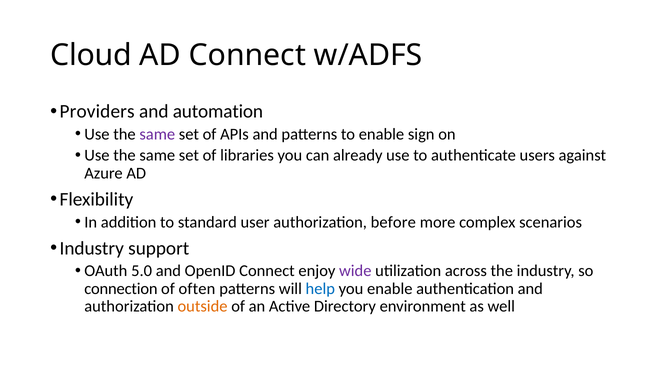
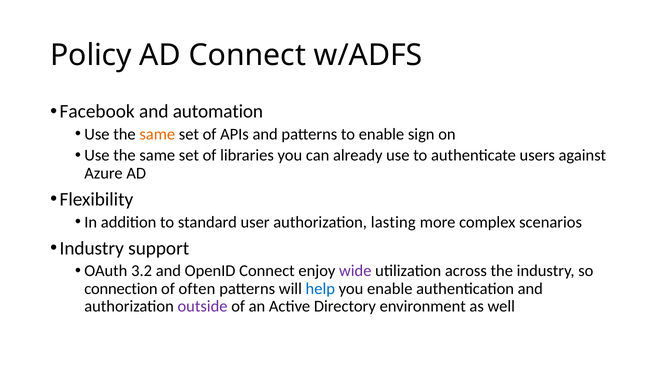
Cloud: Cloud -> Policy (91, 55)
Providers: Providers -> Facebook (97, 112)
same colour: purple -> orange (157, 134)
before: before -> lasting (393, 222)
5.0: 5.0 -> 3.2 (142, 271)
outside colour: orange -> purple (203, 307)
